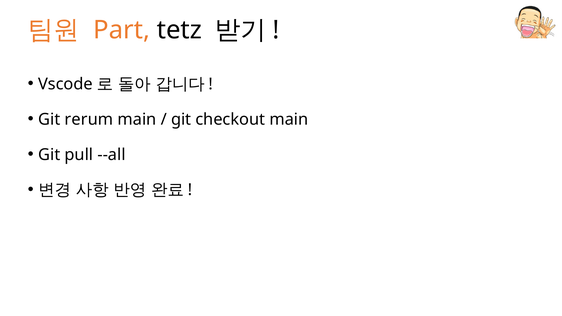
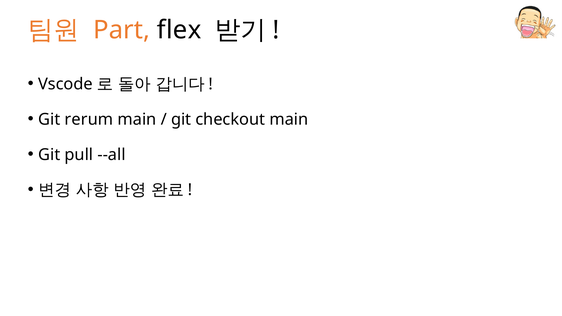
tetz: tetz -> flex (179, 30)
